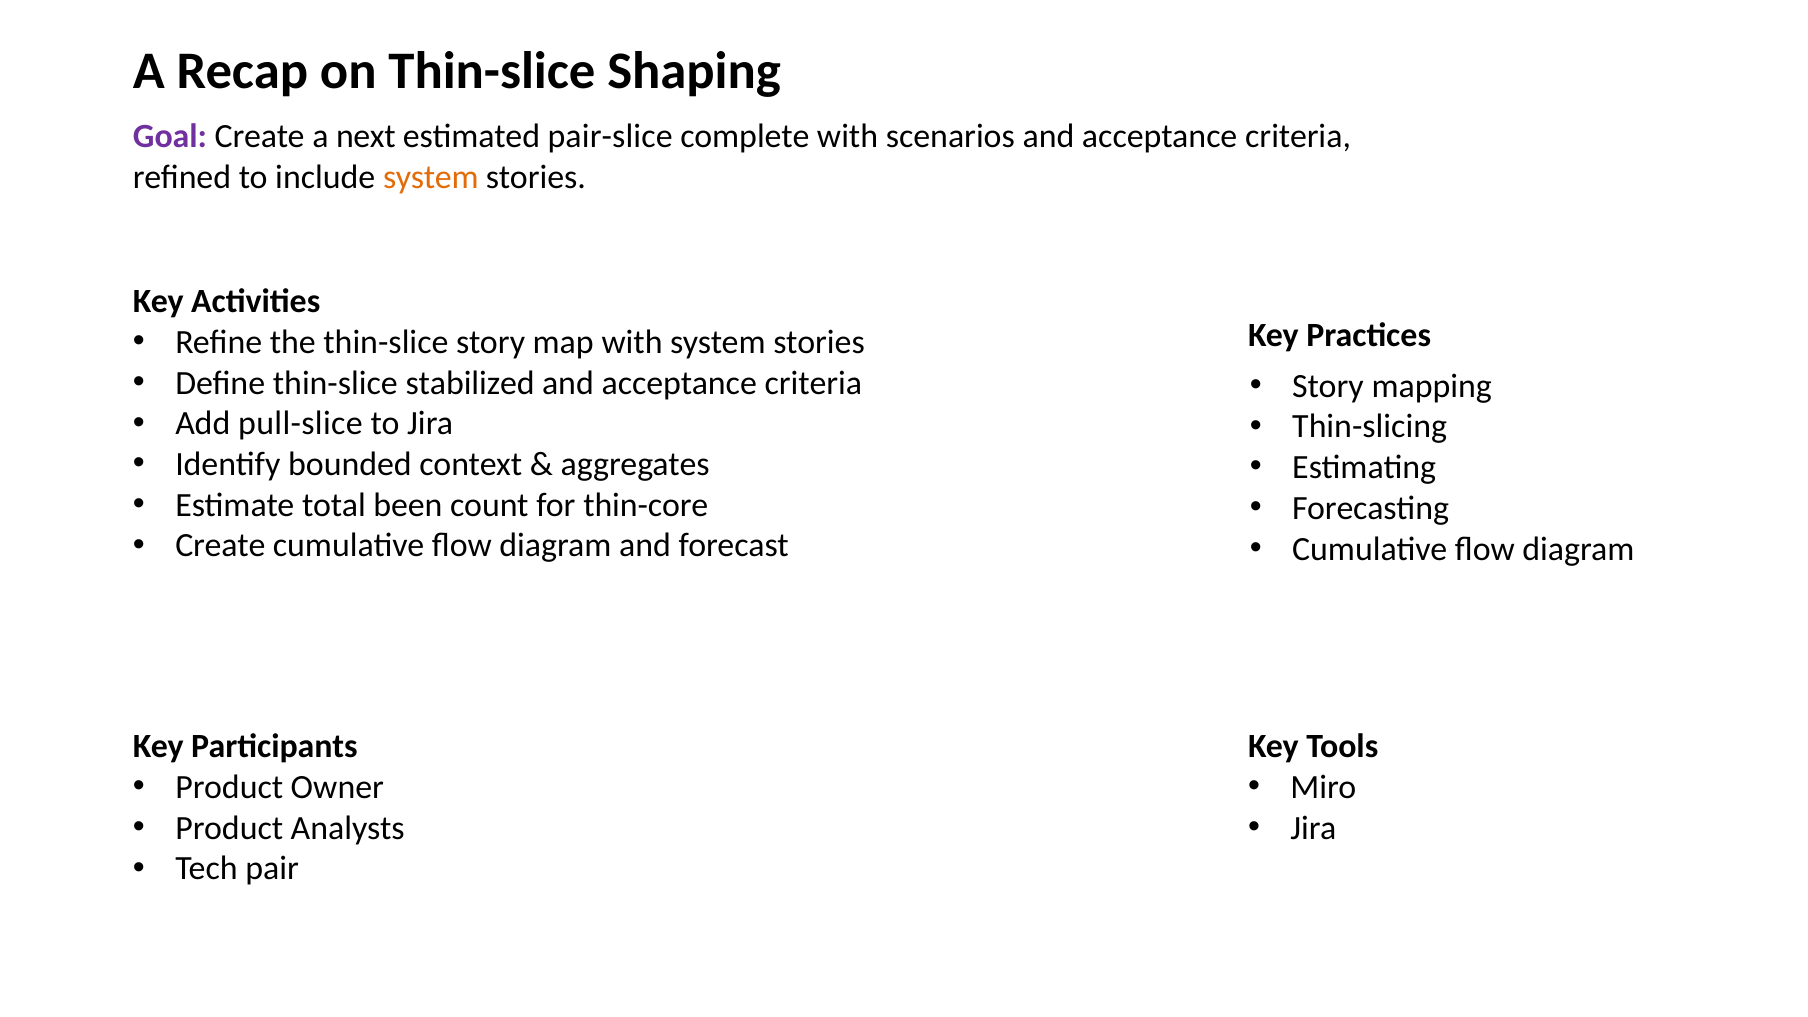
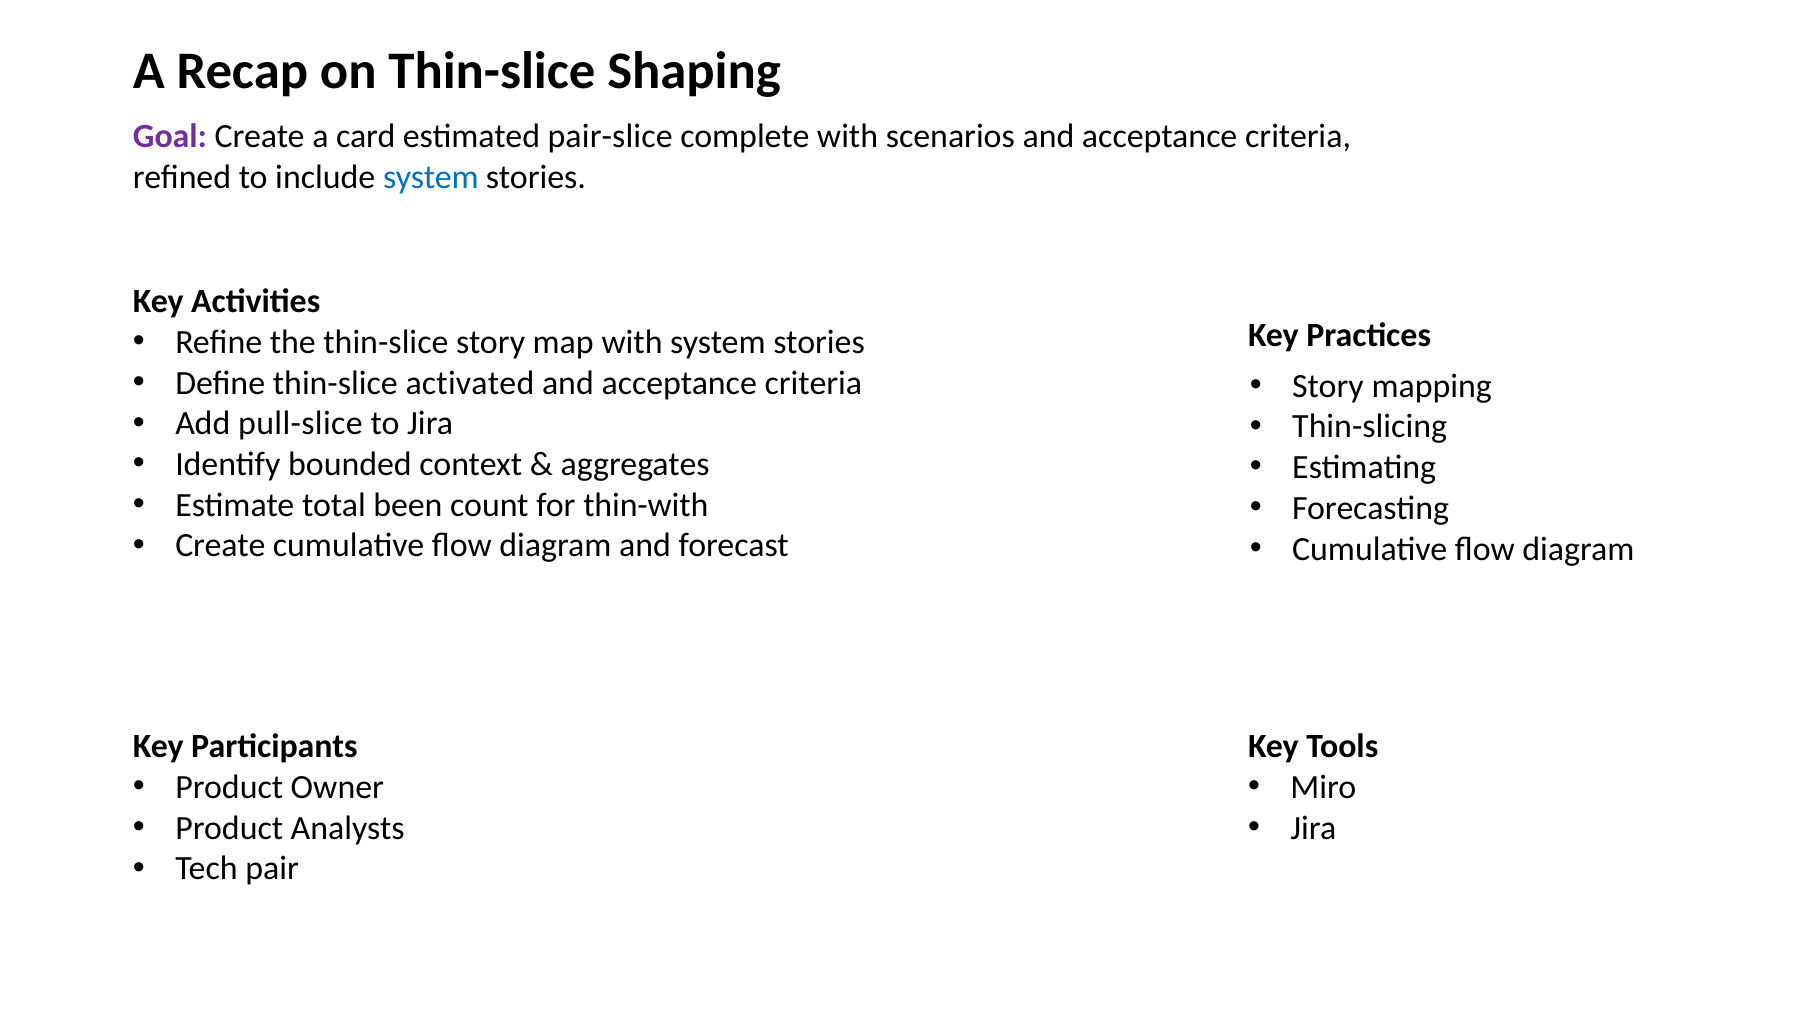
next: next -> card (366, 137)
system colour: orange -> blue (431, 177)
stabilized: stabilized -> activated (470, 383)
thin-core: thin-core -> thin-with (646, 505)
